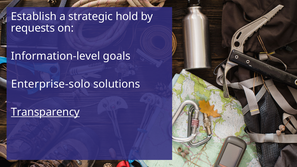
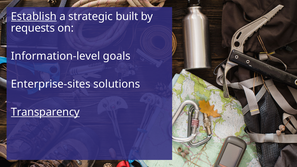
Establish underline: none -> present (34, 16)
hold: hold -> built (127, 16)
Enterprise-solo: Enterprise-solo -> Enterprise-sites (51, 84)
